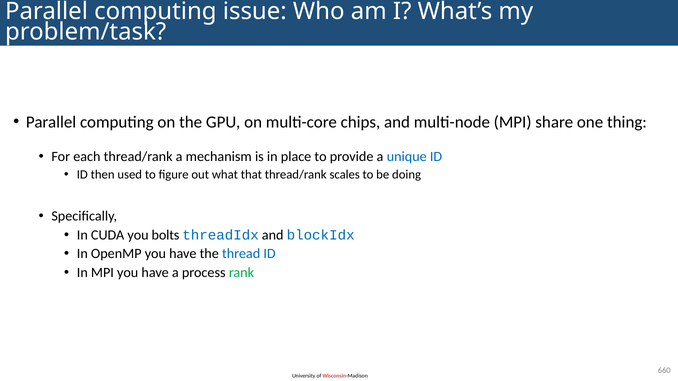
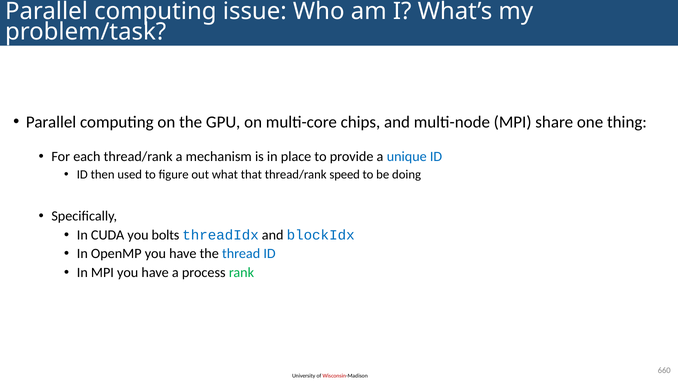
scales: scales -> speed (345, 175)
